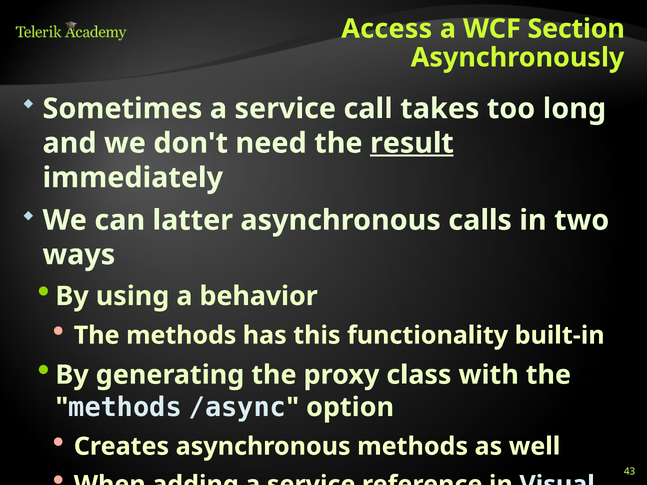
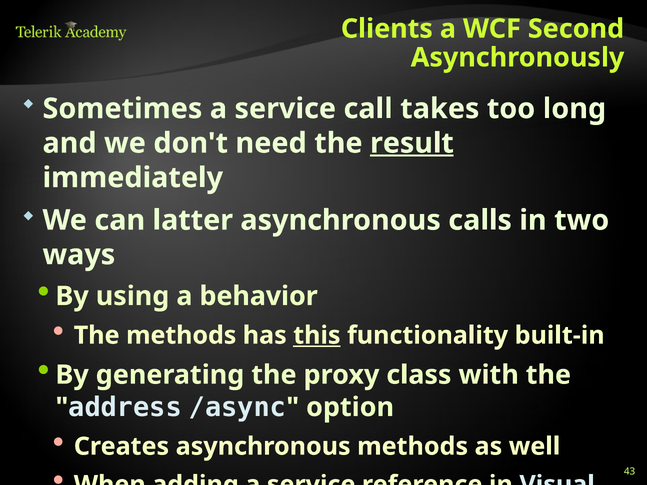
Access: Access -> Clients (387, 29)
Section: Section -> Second (576, 29)
this underline: none -> present (317, 336)
methods: methods -> address (125, 407)
